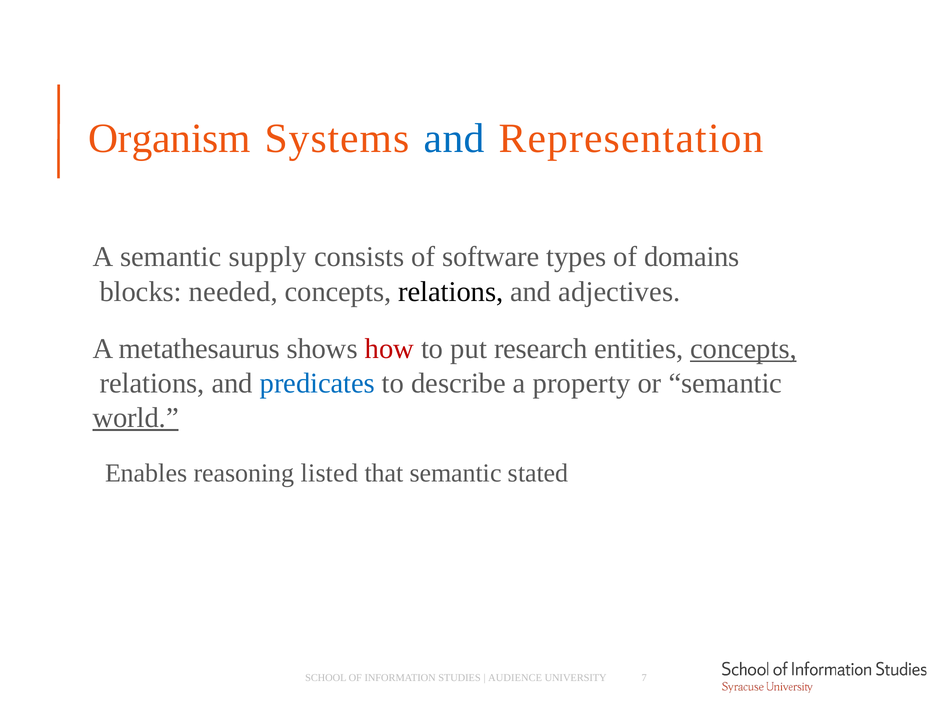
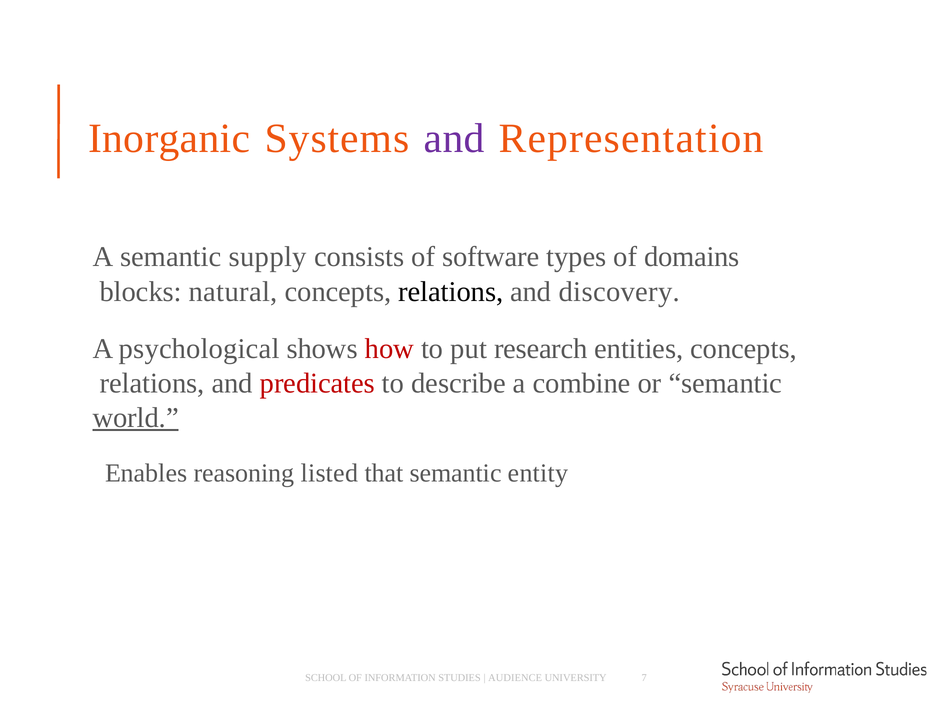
Organism: Organism -> Inorganic (169, 138)
and colour: blue -> purple (454, 138)
needed: needed -> natural (233, 292)
adjectives: adjectives -> discovery (619, 292)
metathesaurus: metathesaurus -> psychological (199, 349)
concepts underline: present -> none (744, 349)
predicates colour: blue -> red (317, 383)
property: property -> combine (582, 383)
stated: stated -> entity (538, 473)
